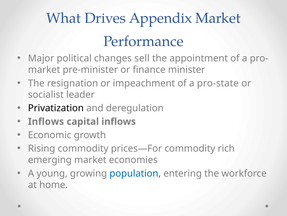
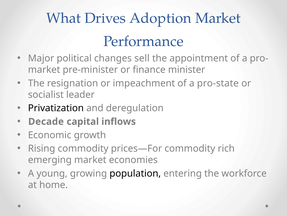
Appendix: Appendix -> Adoption (160, 18)
Inflows: Inflows -> Decade (46, 121)
population colour: blue -> black (135, 173)
